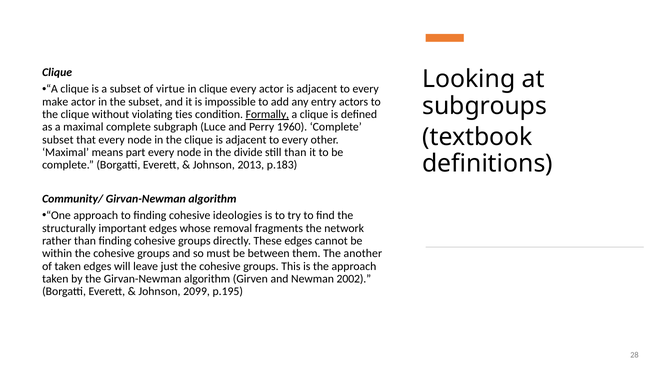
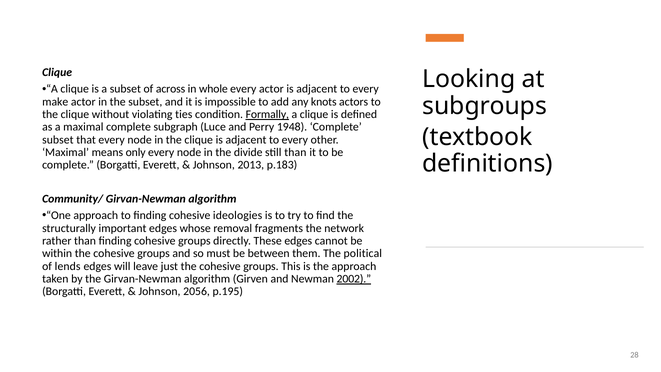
virtue: virtue -> across (171, 89)
in clique: clique -> whole (213, 89)
entry: entry -> knots (324, 102)
1960: 1960 -> 1948 (292, 127)
part: part -> only (136, 152)
another: another -> political (363, 253)
of taken: taken -> lends (68, 266)
2002 underline: none -> present (354, 279)
2099: 2099 -> 2056 (197, 291)
